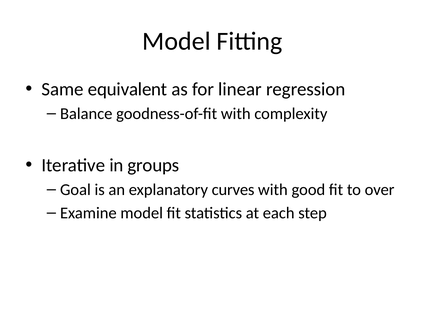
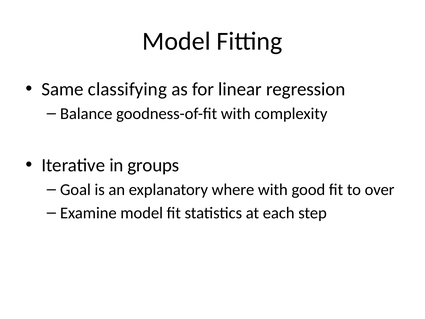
equivalent: equivalent -> classifying (127, 89)
curves: curves -> where (233, 190)
